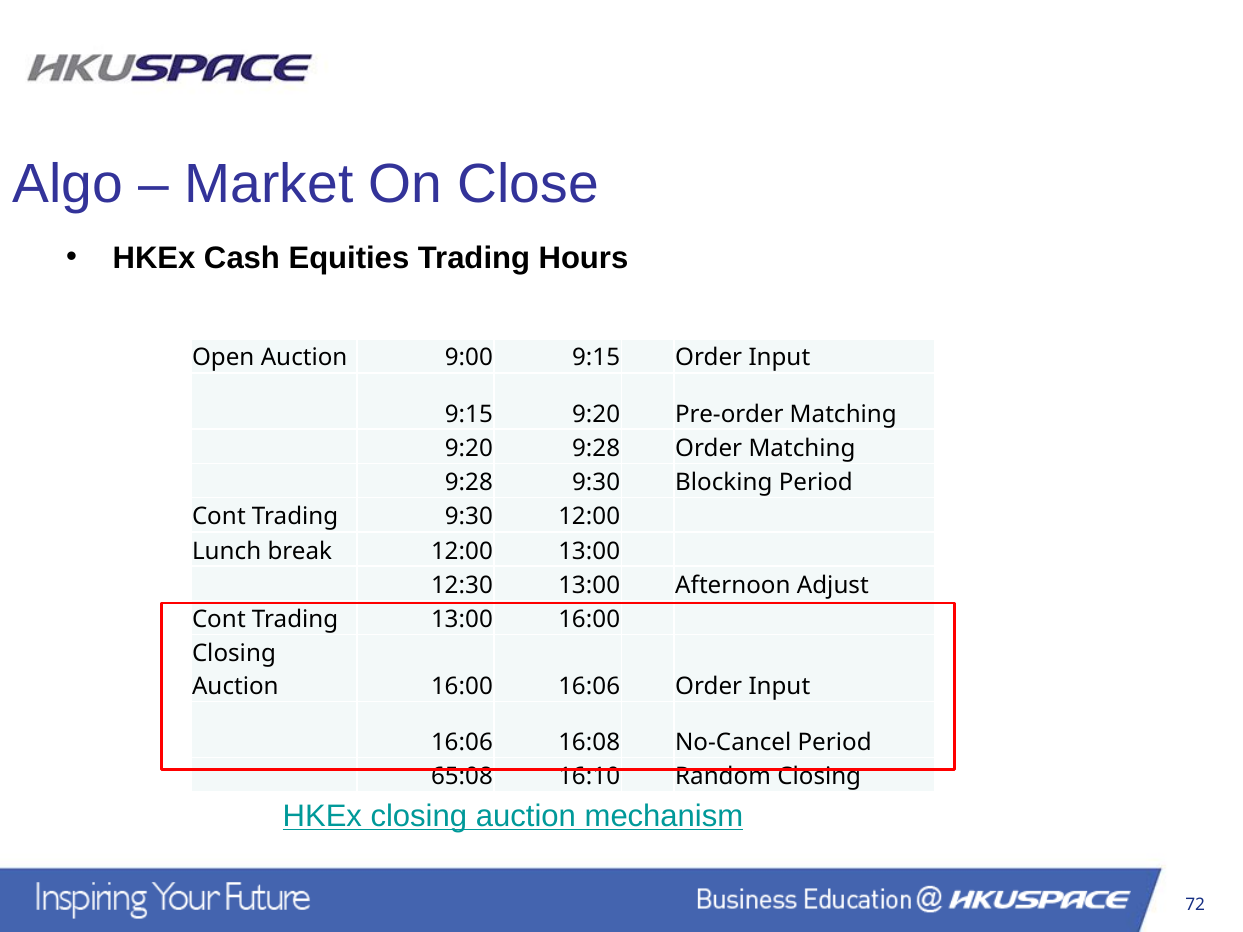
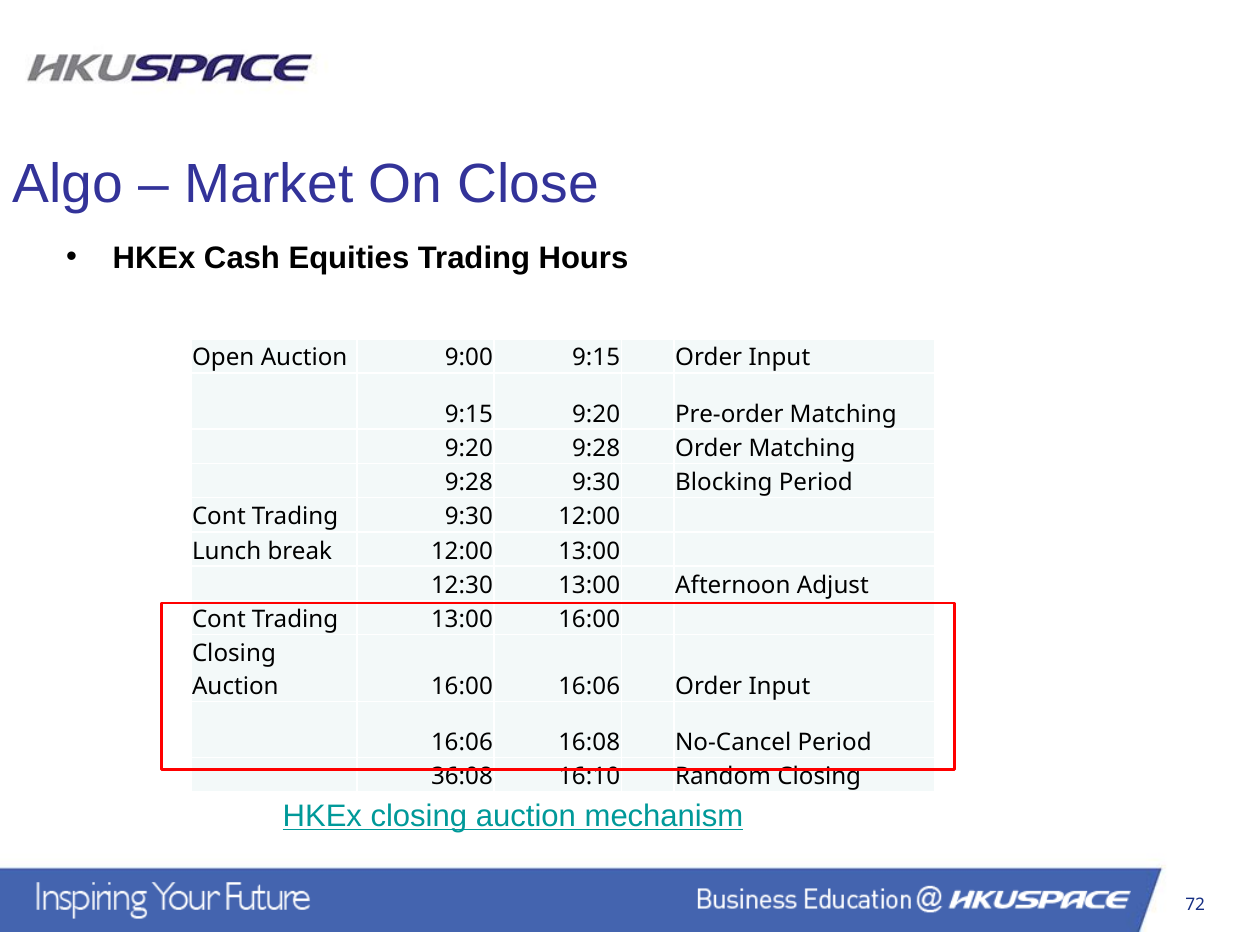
65:08: 65:08 -> 36:08 (462, 777)
